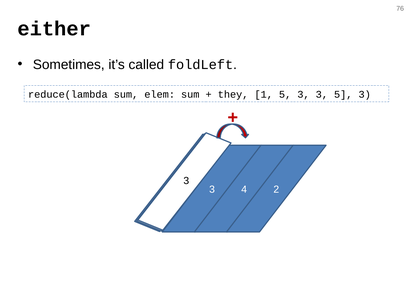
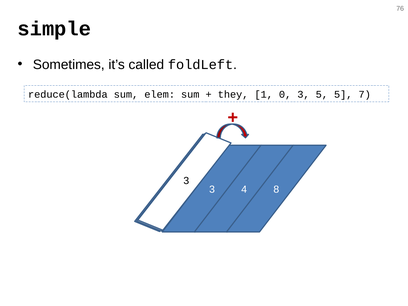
either: either -> simple (54, 29)
1 5: 5 -> 0 (285, 94)
3 3: 3 -> 5 (322, 94)
3: 3 -> 7 (365, 94)
2: 2 -> 8 (276, 189)
